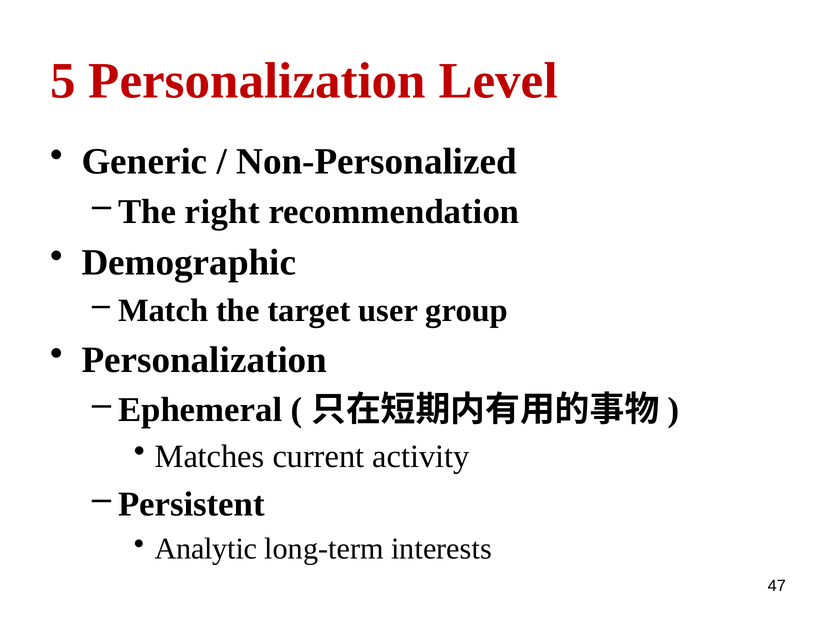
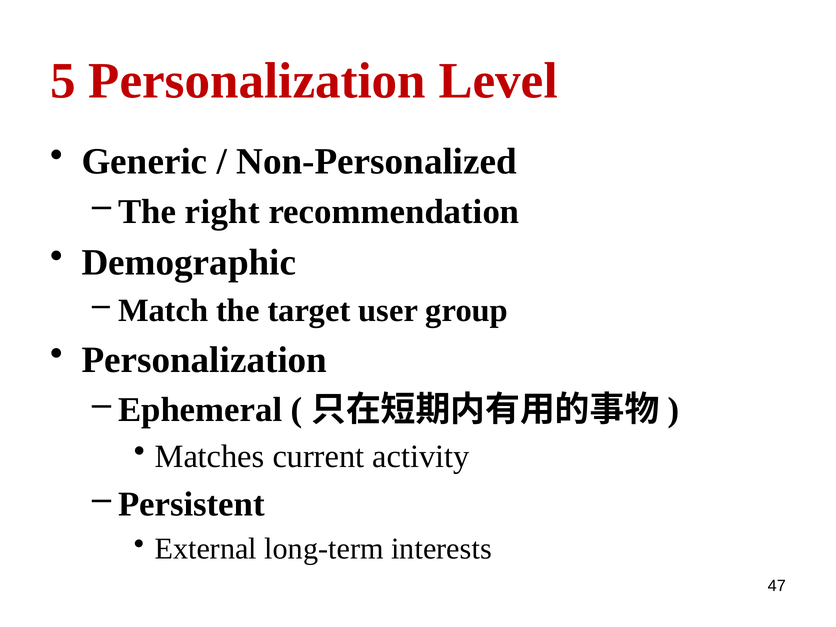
Analytic: Analytic -> External (206, 549)
